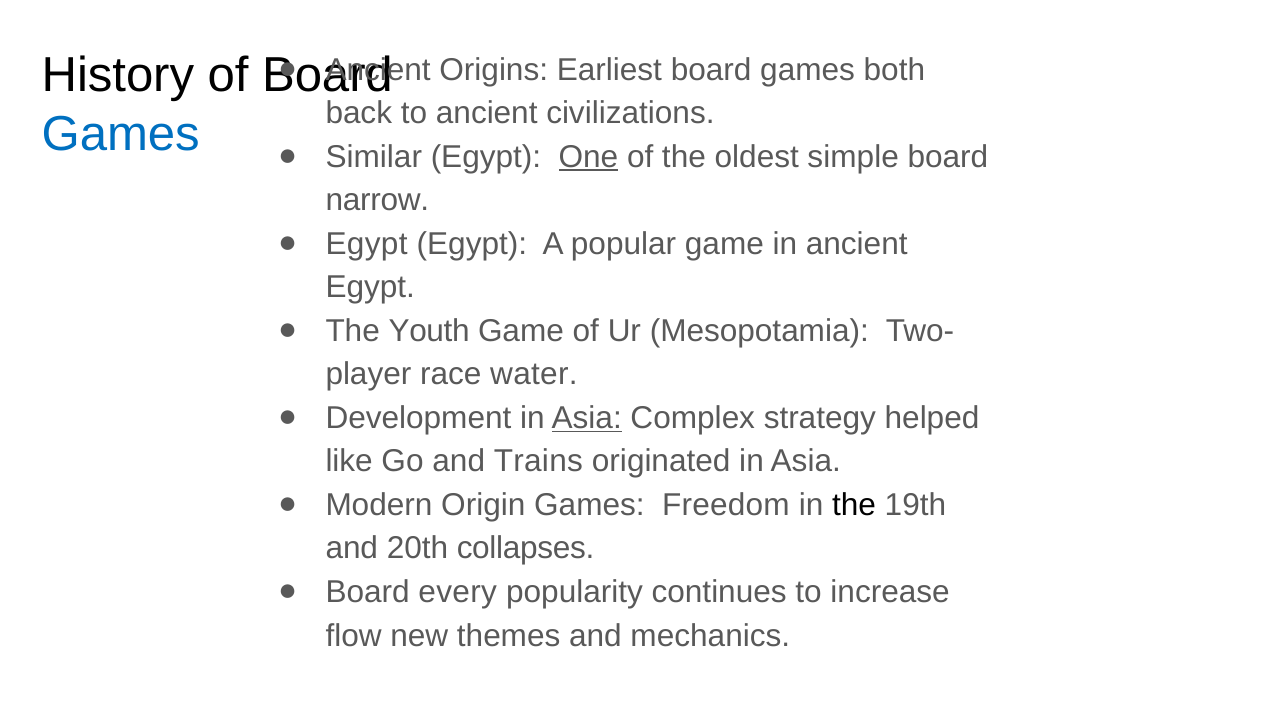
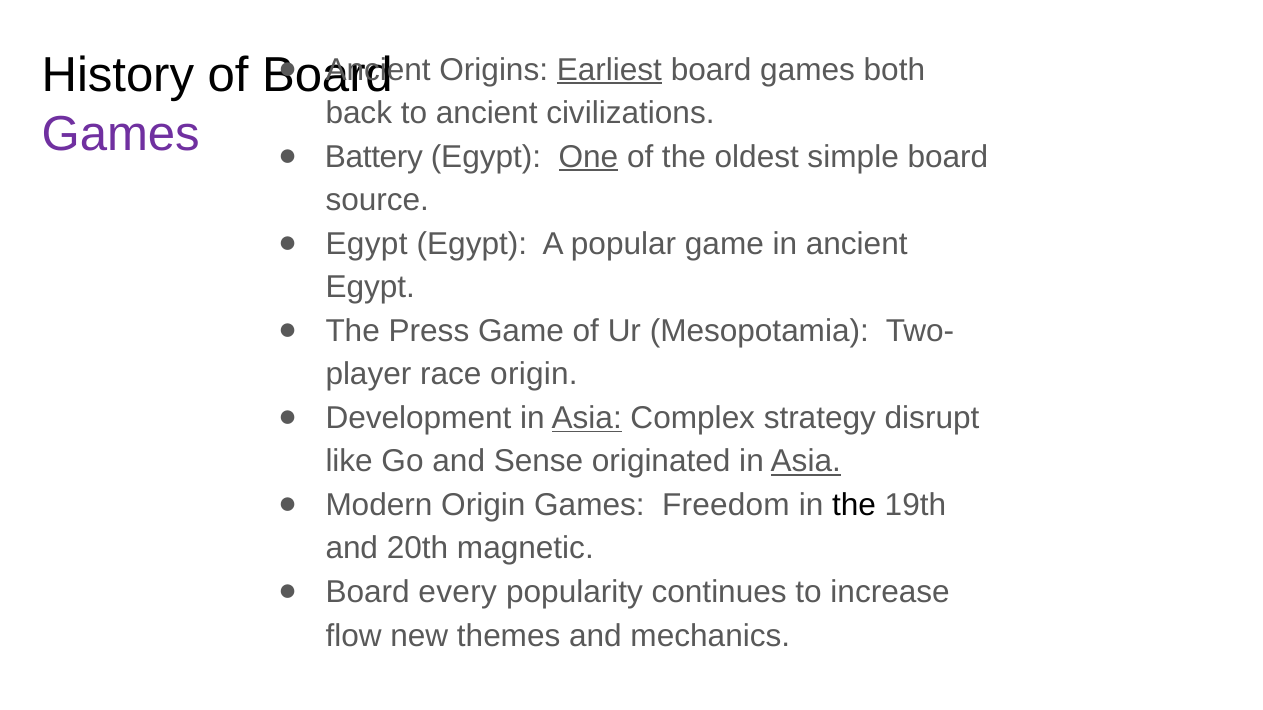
Earliest underline: none -> present (609, 70)
Games colour: blue -> purple (121, 135)
Similar: Similar -> Battery (374, 157)
narrow: narrow -> source (377, 200)
Youth: Youth -> Press (429, 331)
race water: water -> origin (534, 375)
helped: helped -> disrupt (932, 418)
Trains: Trains -> Sense (538, 462)
Asia underline: none -> present (806, 462)
collapses: collapses -> magnetic (525, 549)
